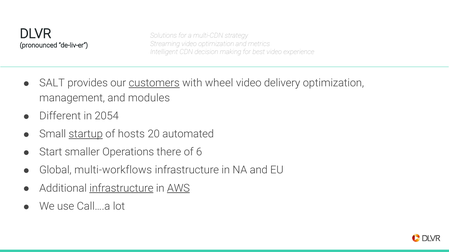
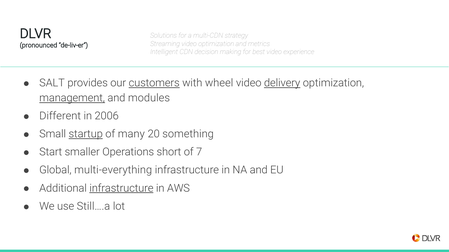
delivery underline: none -> present (282, 83)
management underline: none -> present (72, 98)
2054: 2054 -> 2006 (107, 116)
hosts: hosts -> many (131, 134)
automated: automated -> something (188, 134)
there: there -> short (169, 152)
6: 6 -> 7 (199, 152)
multi-workflows: multi-workflows -> multi-everything (113, 170)
AWS underline: present -> none (178, 189)
Call….a: Call….a -> Still….a (93, 207)
